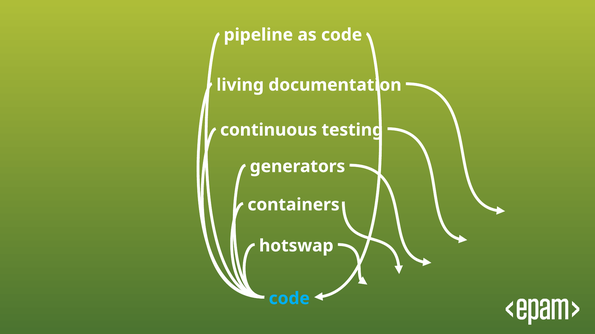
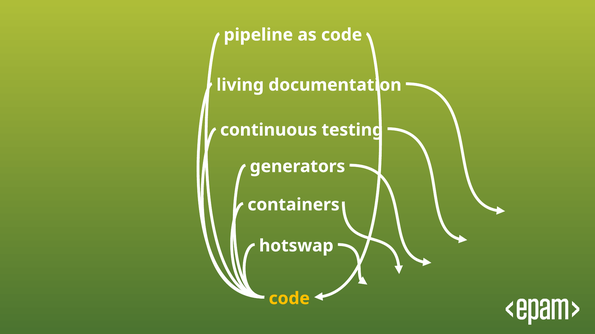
code colour: light blue -> yellow (289, 299)
